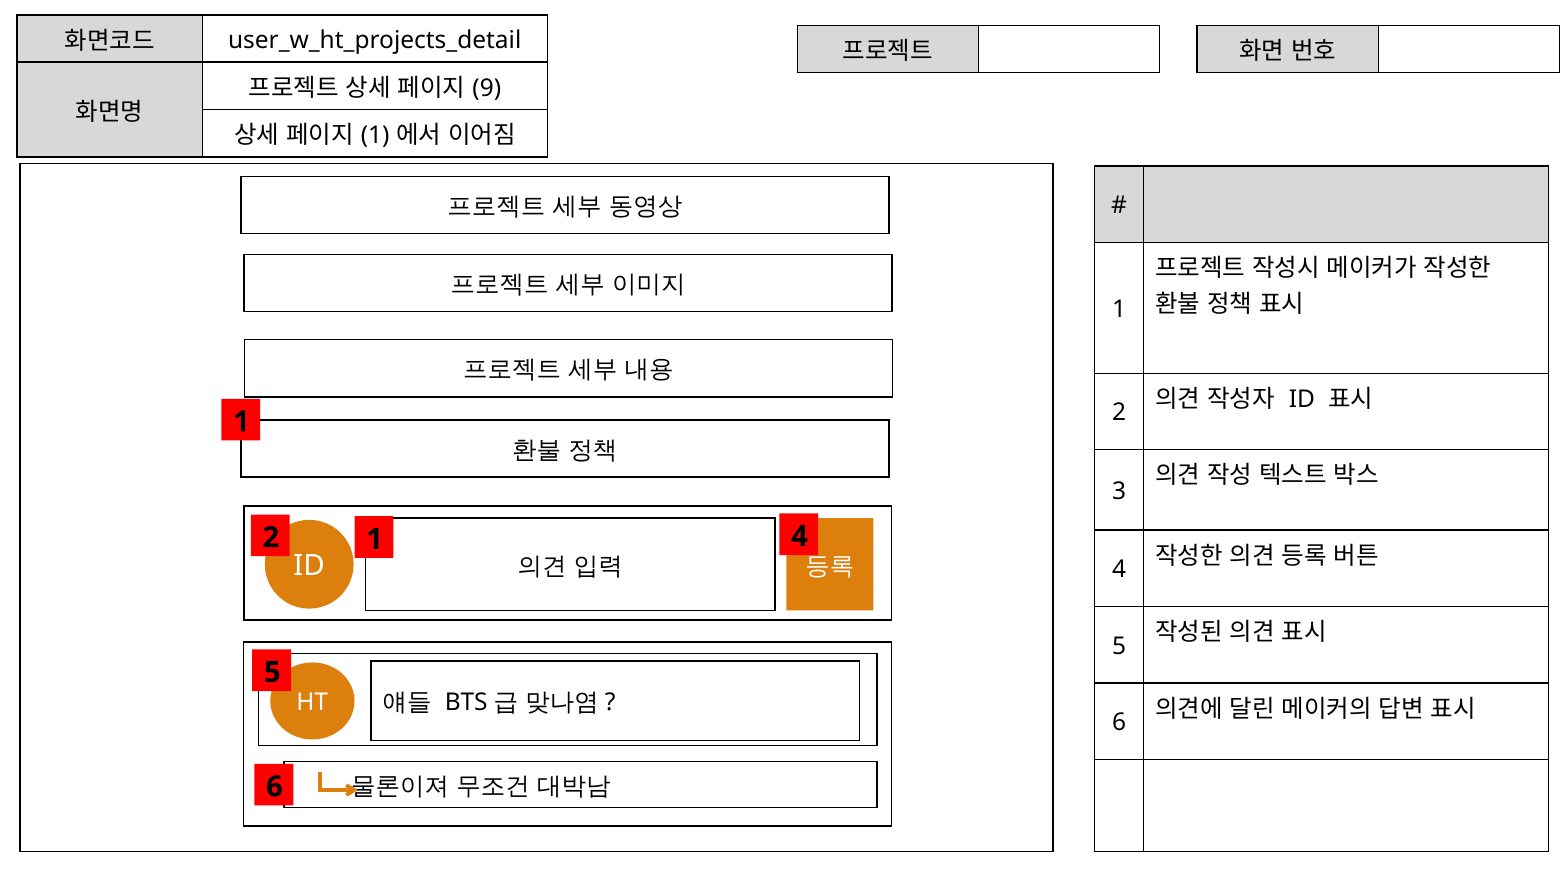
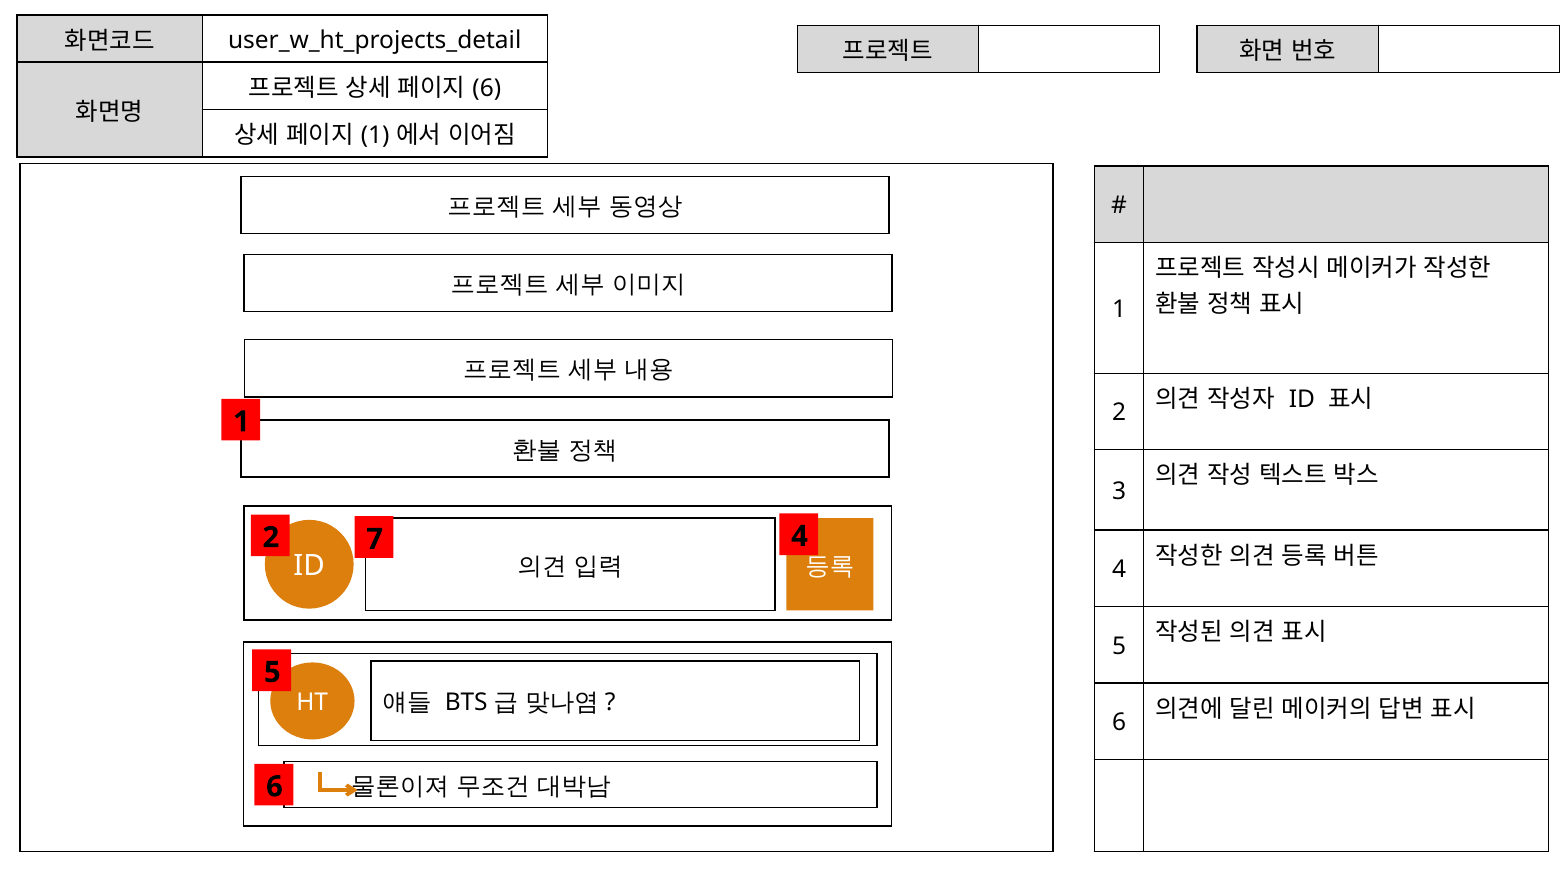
9: 9 -> 6 (487, 88)
2 1: 1 -> 7 (375, 539)
